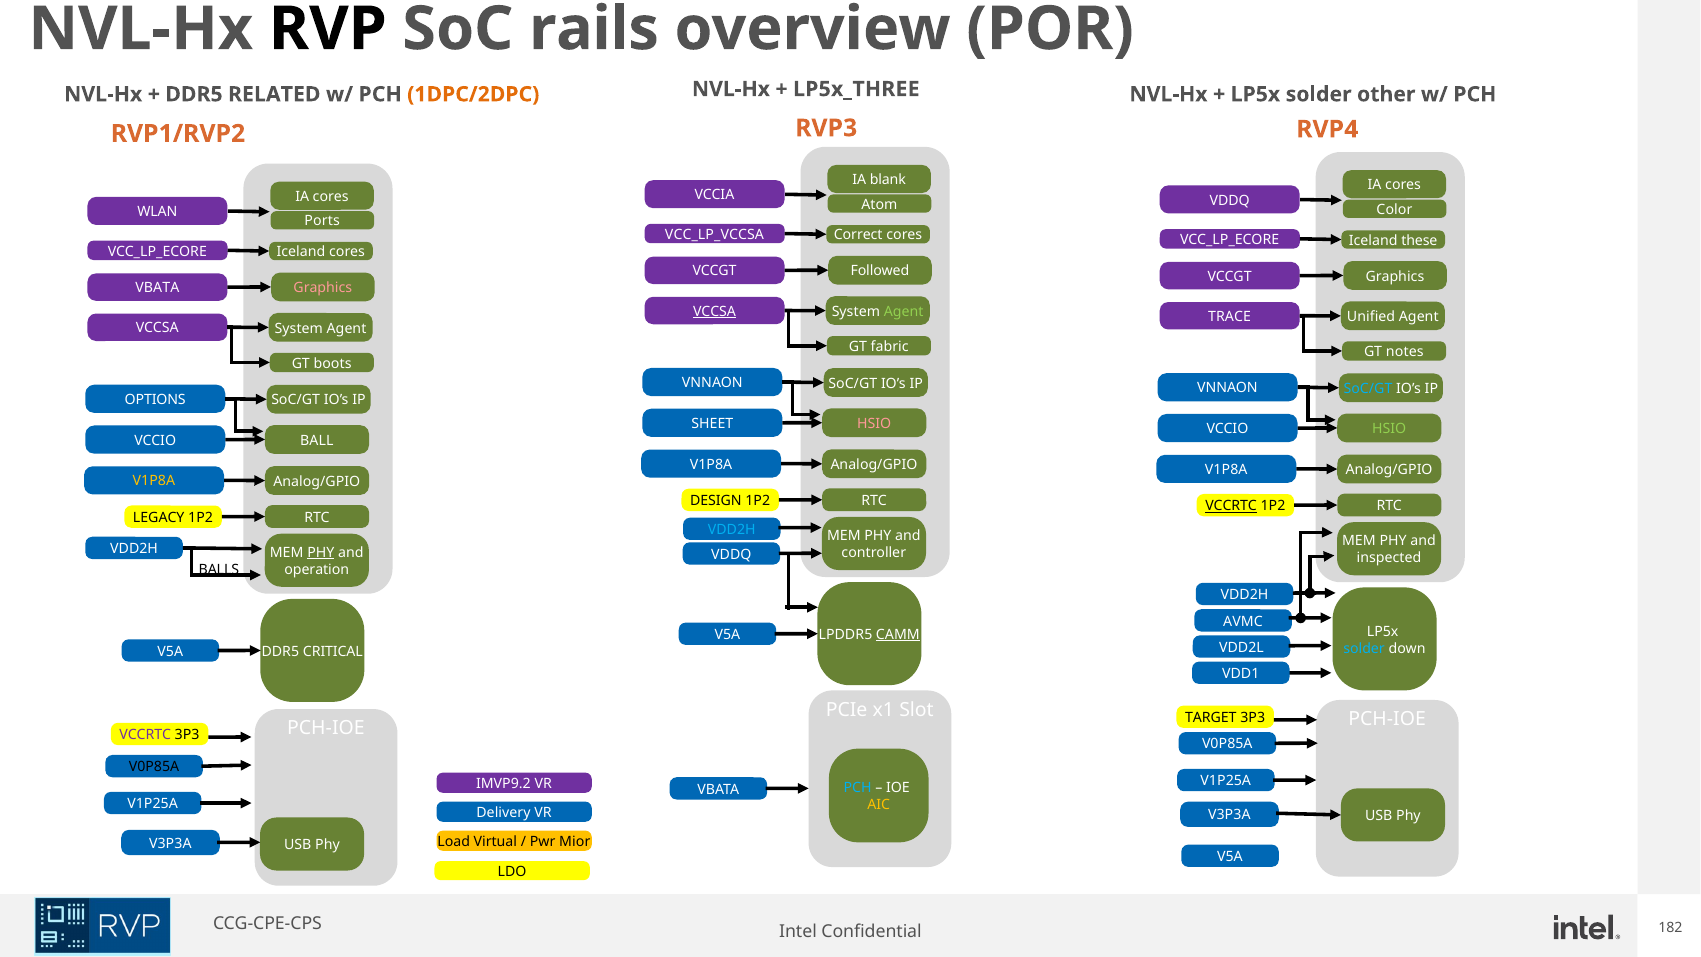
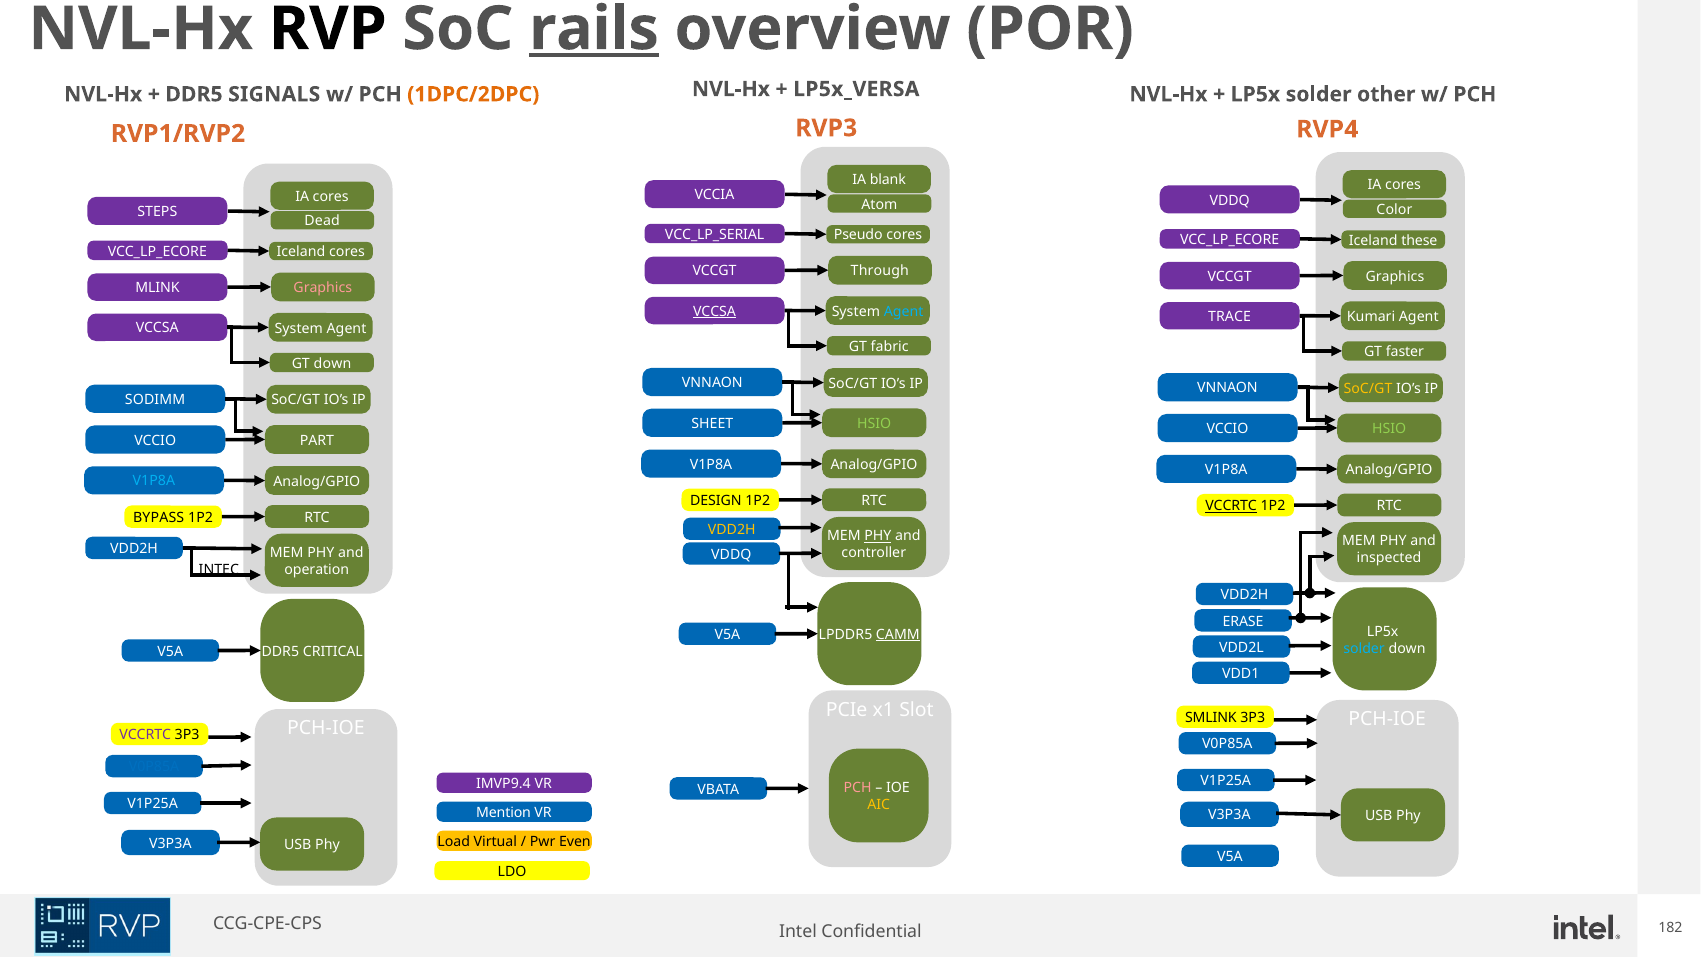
rails underline: none -> present (594, 29)
LP5x_THREE: LP5x_THREE -> LP5x_VERSA (856, 89)
RELATED: RELATED -> SIGNALS (274, 94)
WLAN: WLAN -> STEPS (157, 212)
Ports: Ports -> Dead (322, 221)
VCC_LP_VCCSA: VCC_LP_VCCSA -> VCC_LP_SERIAL (715, 235)
Correct: Correct -> Pseudo (858, 235)
Followed: Followed -> Through (880, 271)
VBATA: VBATA -> MLINK (157, 288)
Agent colour: light green -> light blue (904, 312)
Unified: Unified -> Kumari (1371, 317)
notes: notes -> faster (1405, 352)
GT boots: boots -> down (333, 363)
SoC/GT colour: light blue -> yellow (1368, 389)
OPTIONS: OPTIONS -> SODIMM (155, 400)
HSIO colour: pink -> light green (874, 424)
BALL: BALL -> PART (317, 440)
V1P8A colour: yellow -> light blue (154, 481)
LEGACY: LEGACY -> BYPASS (159, 518)
VDD2H colour: light blue -> yellow (732, 530)
PHY underline: none -> present (878, 536)
PHY underline: present -> none (321, 553)
BALLS: BALLS -> INTEC (219, 570)
AVMC: AVMC -> ERASE (1243, 621)
TARGET: TARGET -> SMLINK (1211, 718)
V0P85A colour: black -> blue (154, 767)
IMVP9.2: IMVP9.2 -> IMVP9.4 (503, 784)
PCH colour: light blue -> pink (858, 788)
Delivery: Delivery -> Mention (504, 813)
Mior: Mior -> Even (575, 841)
